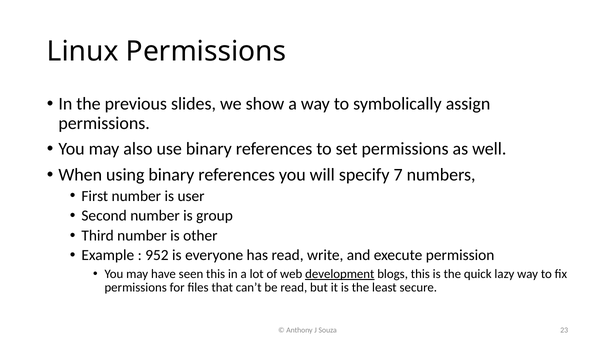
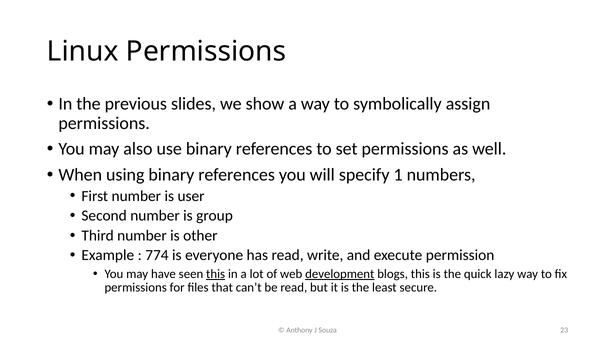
7: 7 -> 1 (398, 175)
952: 952 -> 774 (157, 255)
this underline: none -> present (216, 274)
